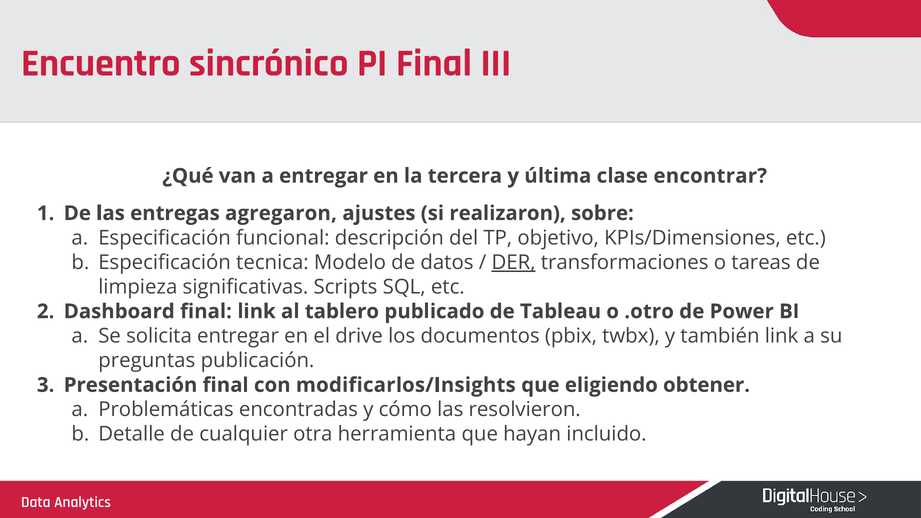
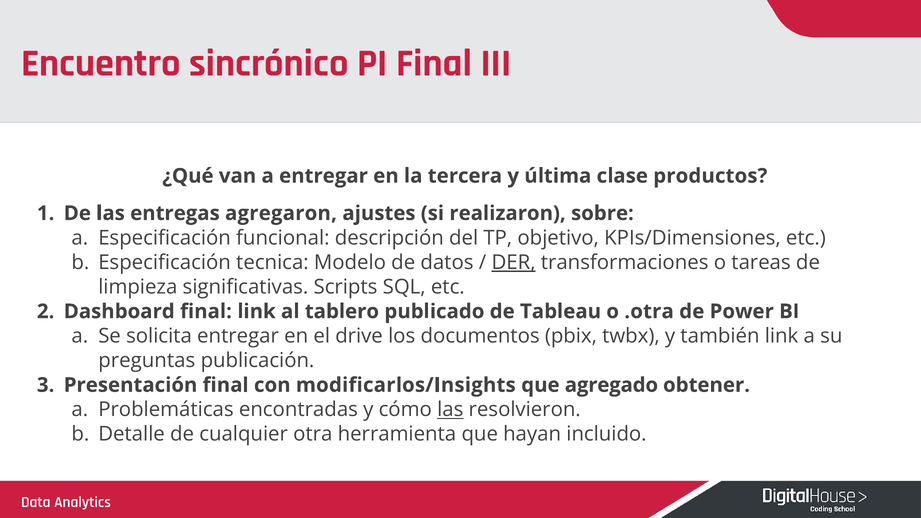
encontrar: encontrar -> productos (710, 176)
.otro: .otro -> .otra (649, 312)
eligiendo: eligiendo -> agregado (611, 385)
las underline: none -> present (450, 410)
